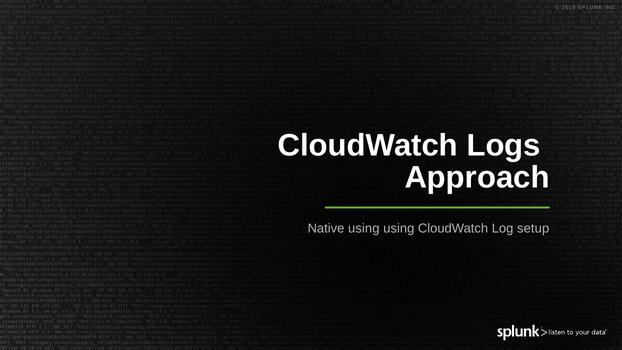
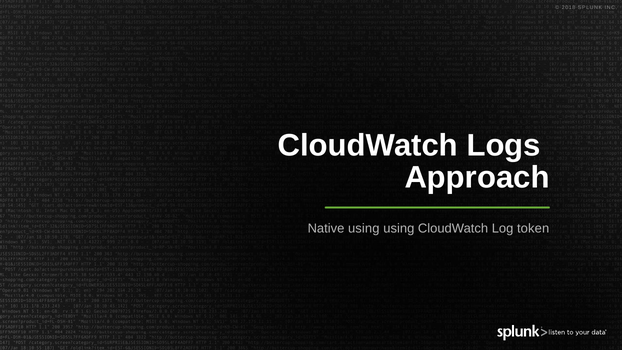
setup: setup -> token (533, 228)
